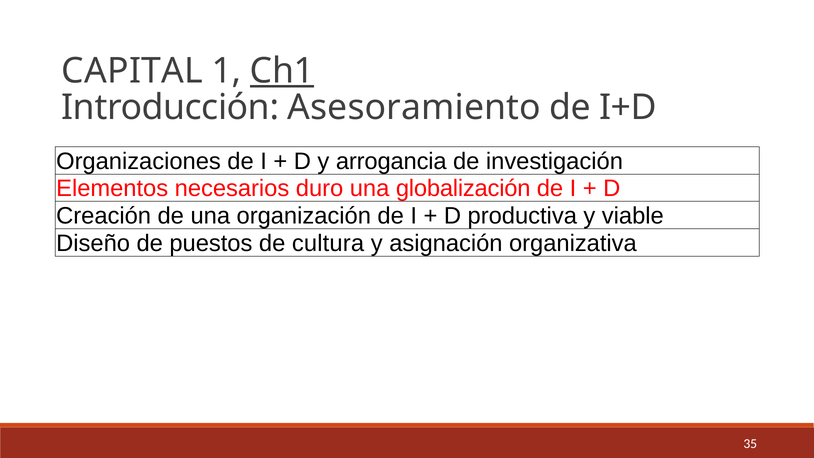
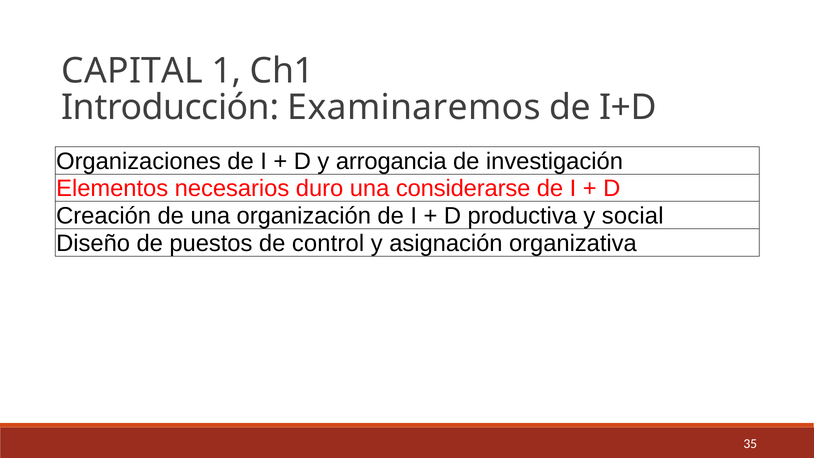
Ch1 underline: present -> none (282, 71)
Asesoramiento: Asesoramiento -> Examinaremos (414, 107)
globalización: globalización -> considerarse (463, 189)
viable: viable -> social (633, 216)
cultura: cultura -> control (328, 243)
